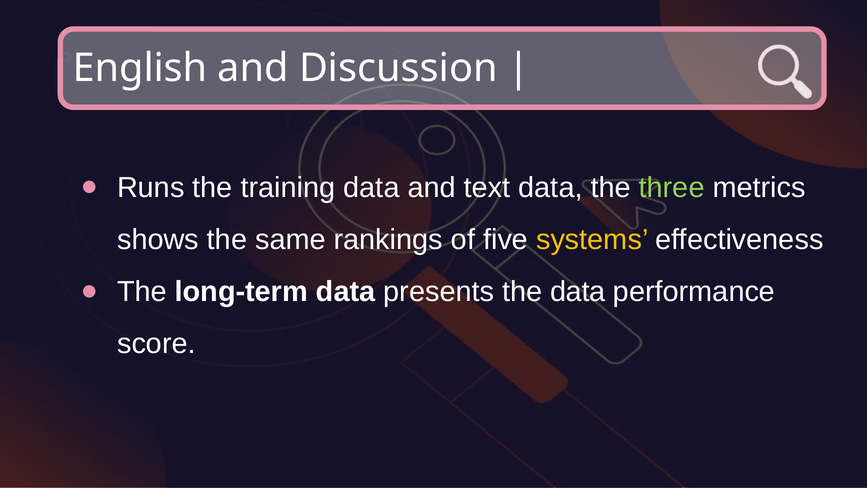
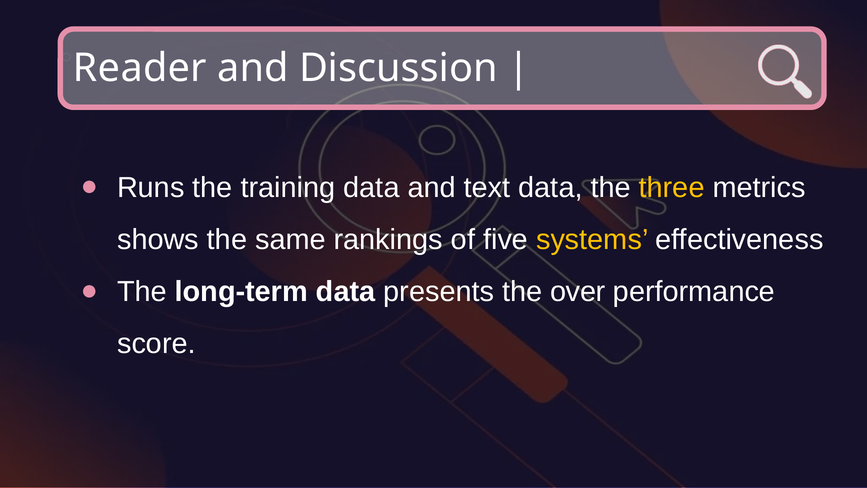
English: English -> Reader (140, 68)
three colour: light green -> yellow (672, 187)
the data: data -> over (578, 291)
